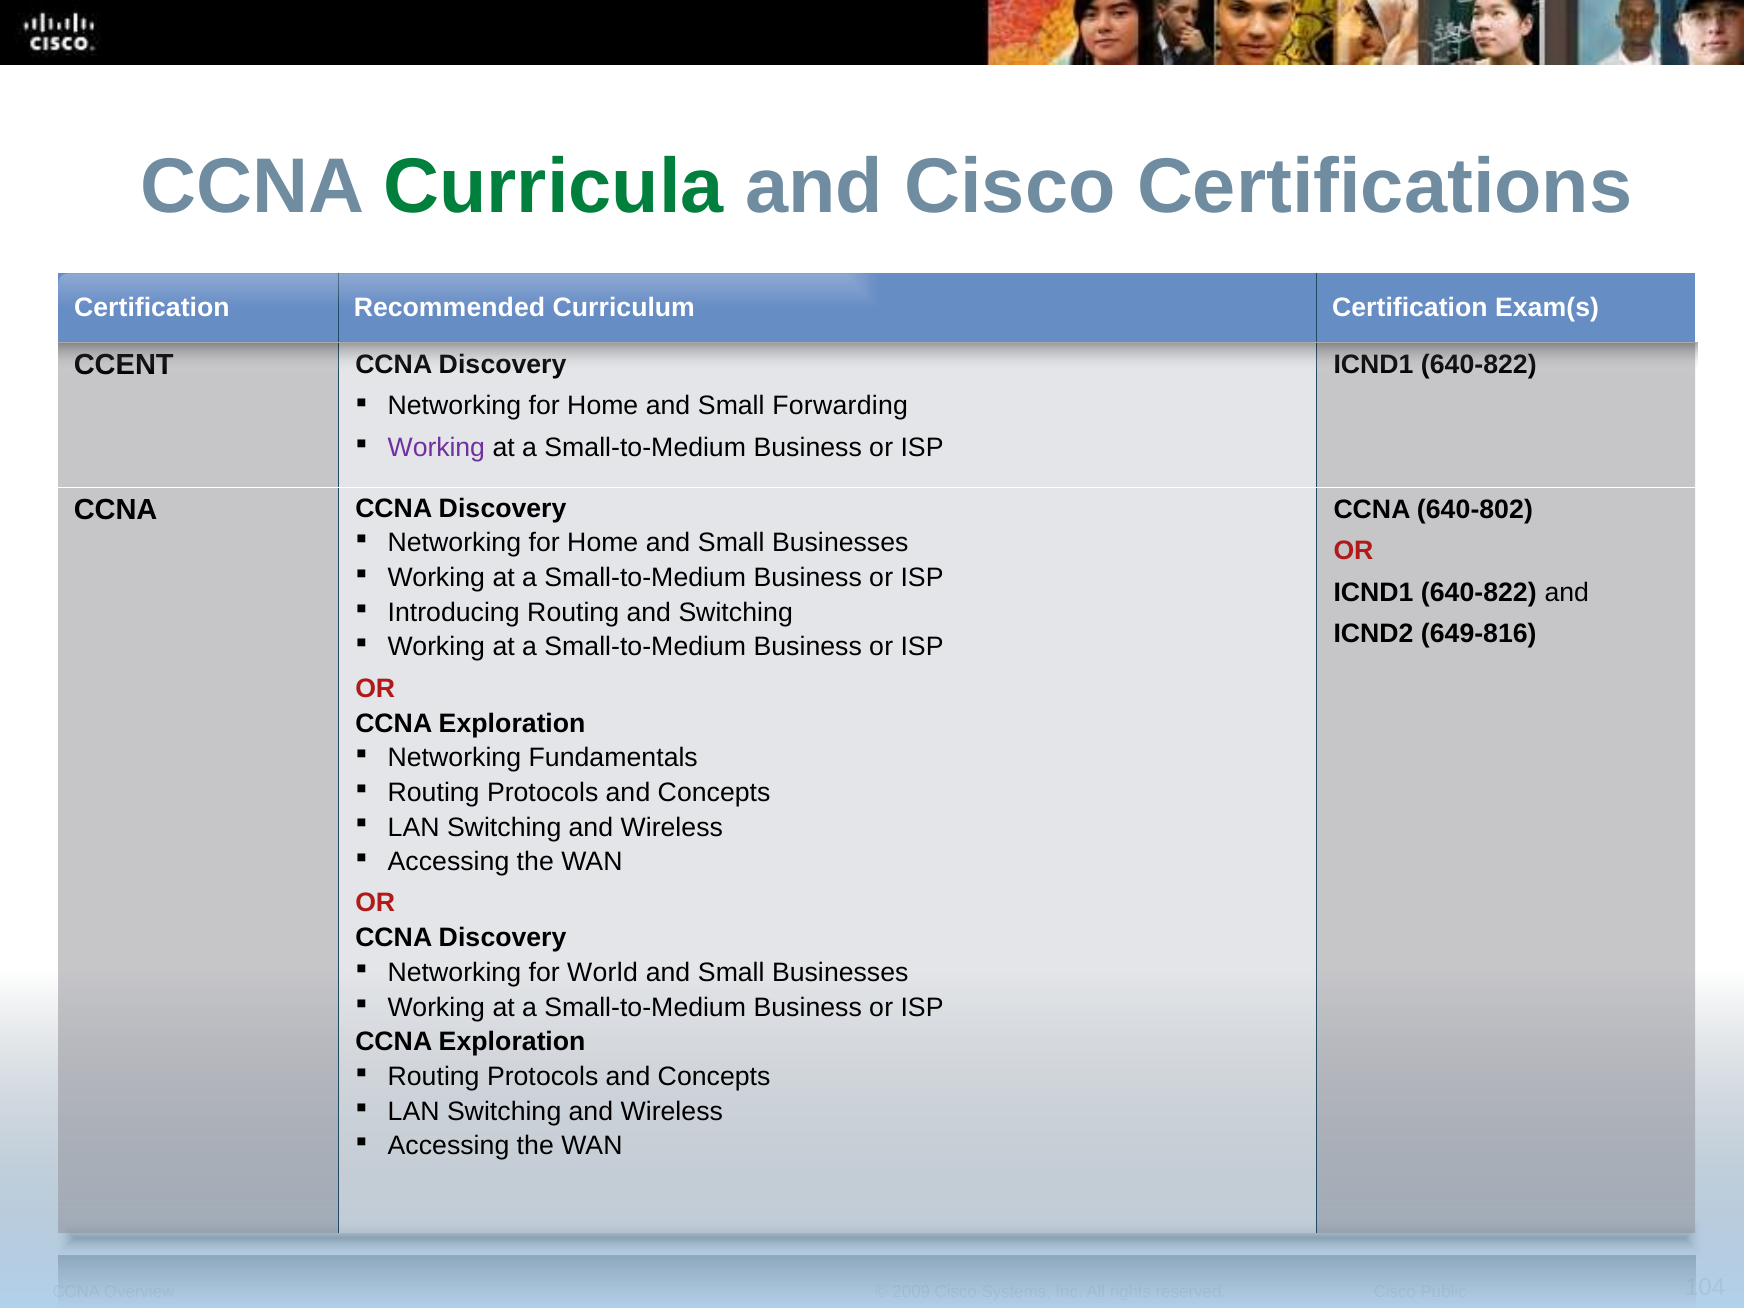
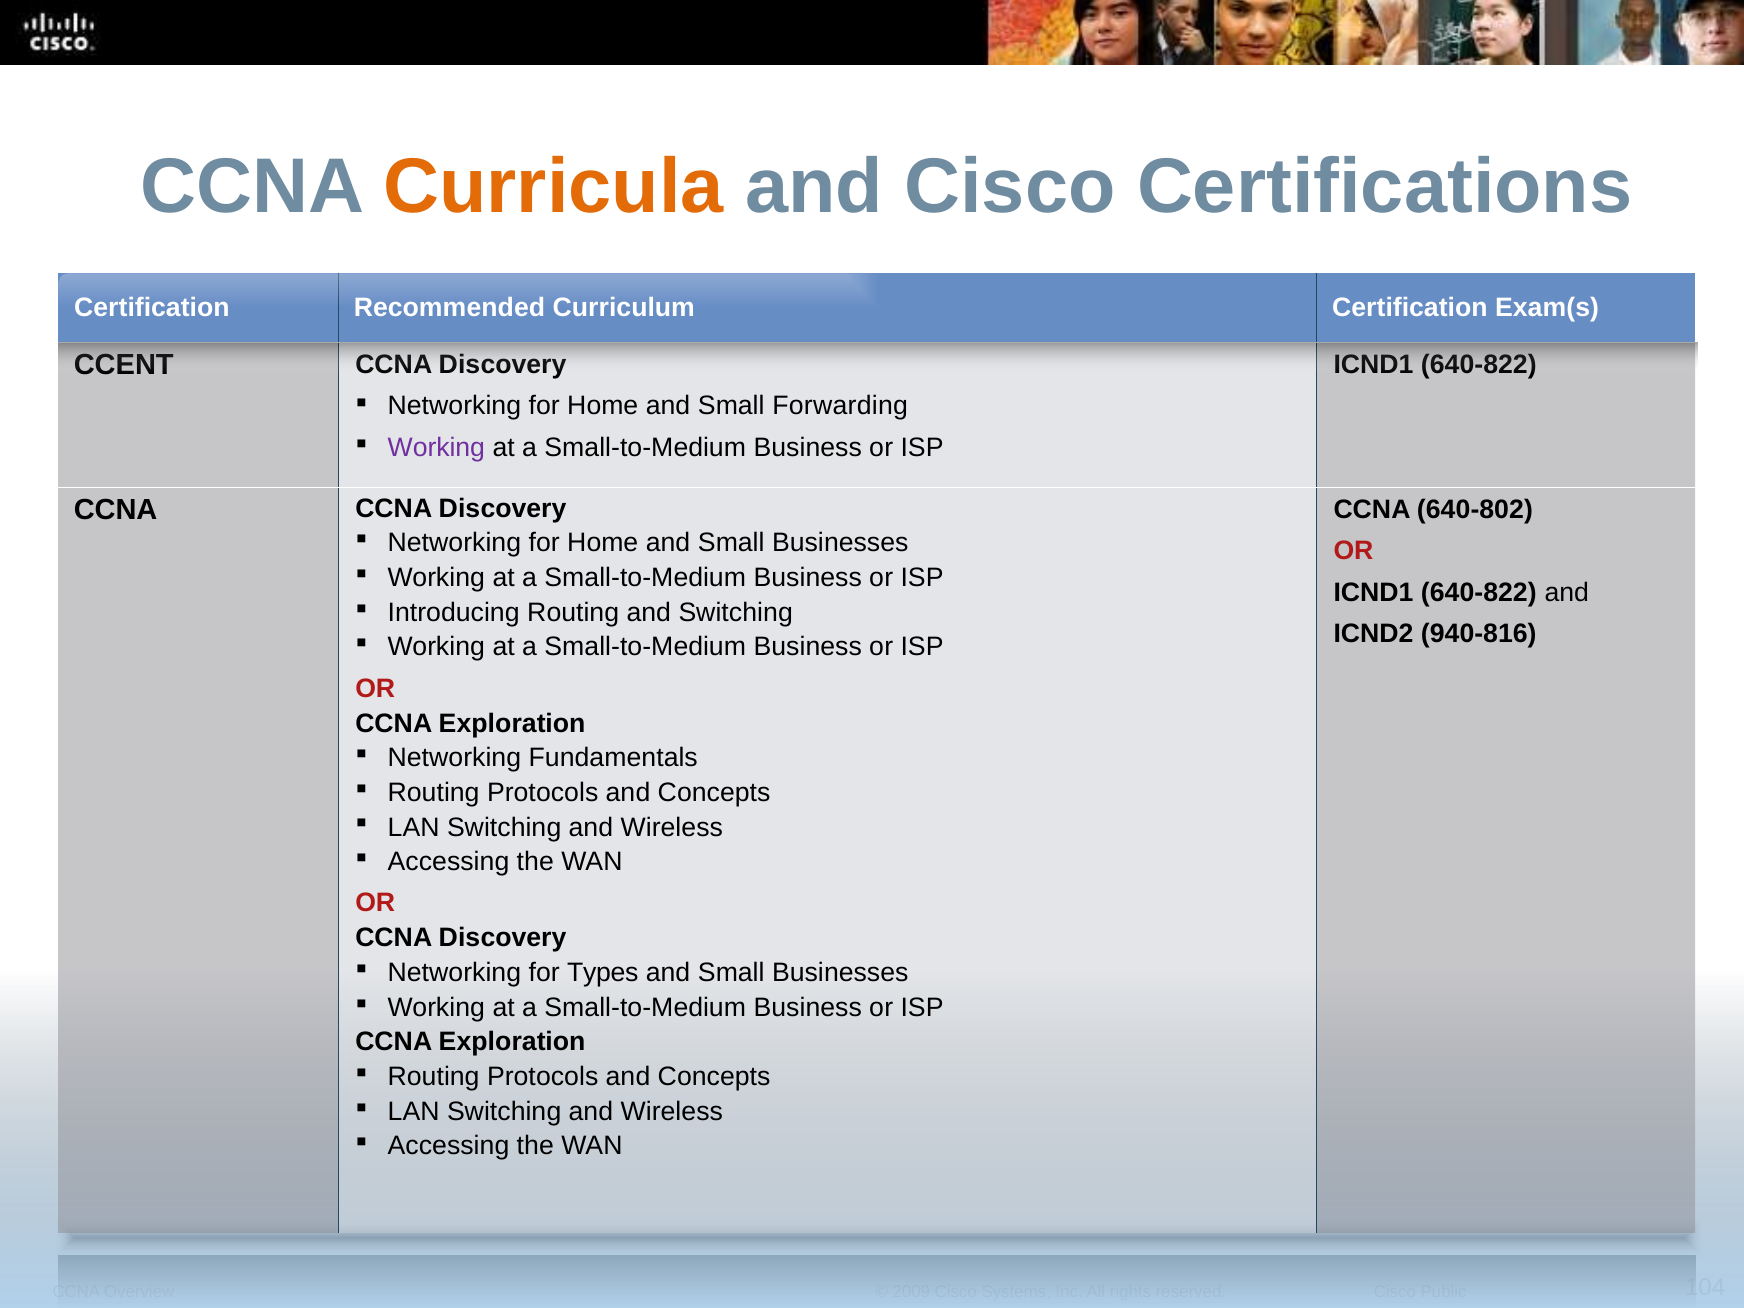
Curricula colour: green -> orange (553, 187)
649-816: 649-816 -> 940-816 (1479, 634)
World: World -> Types (603, 973)
